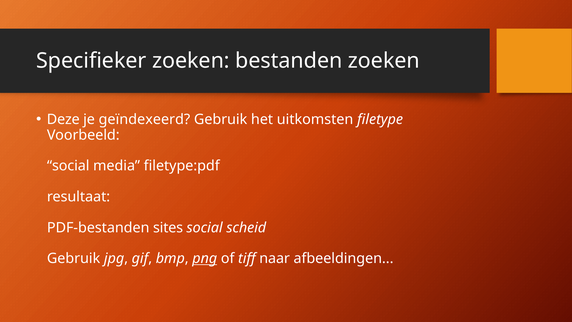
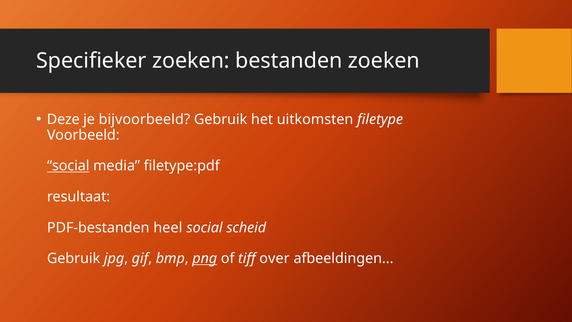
geïndexeerd: geïndexeerd -> bijvoorbeeld (144, 119)
social underline: none -> present (68, 166)
sites: sites -> heel (168, 227)
naar: naar -> over (274, 258)
